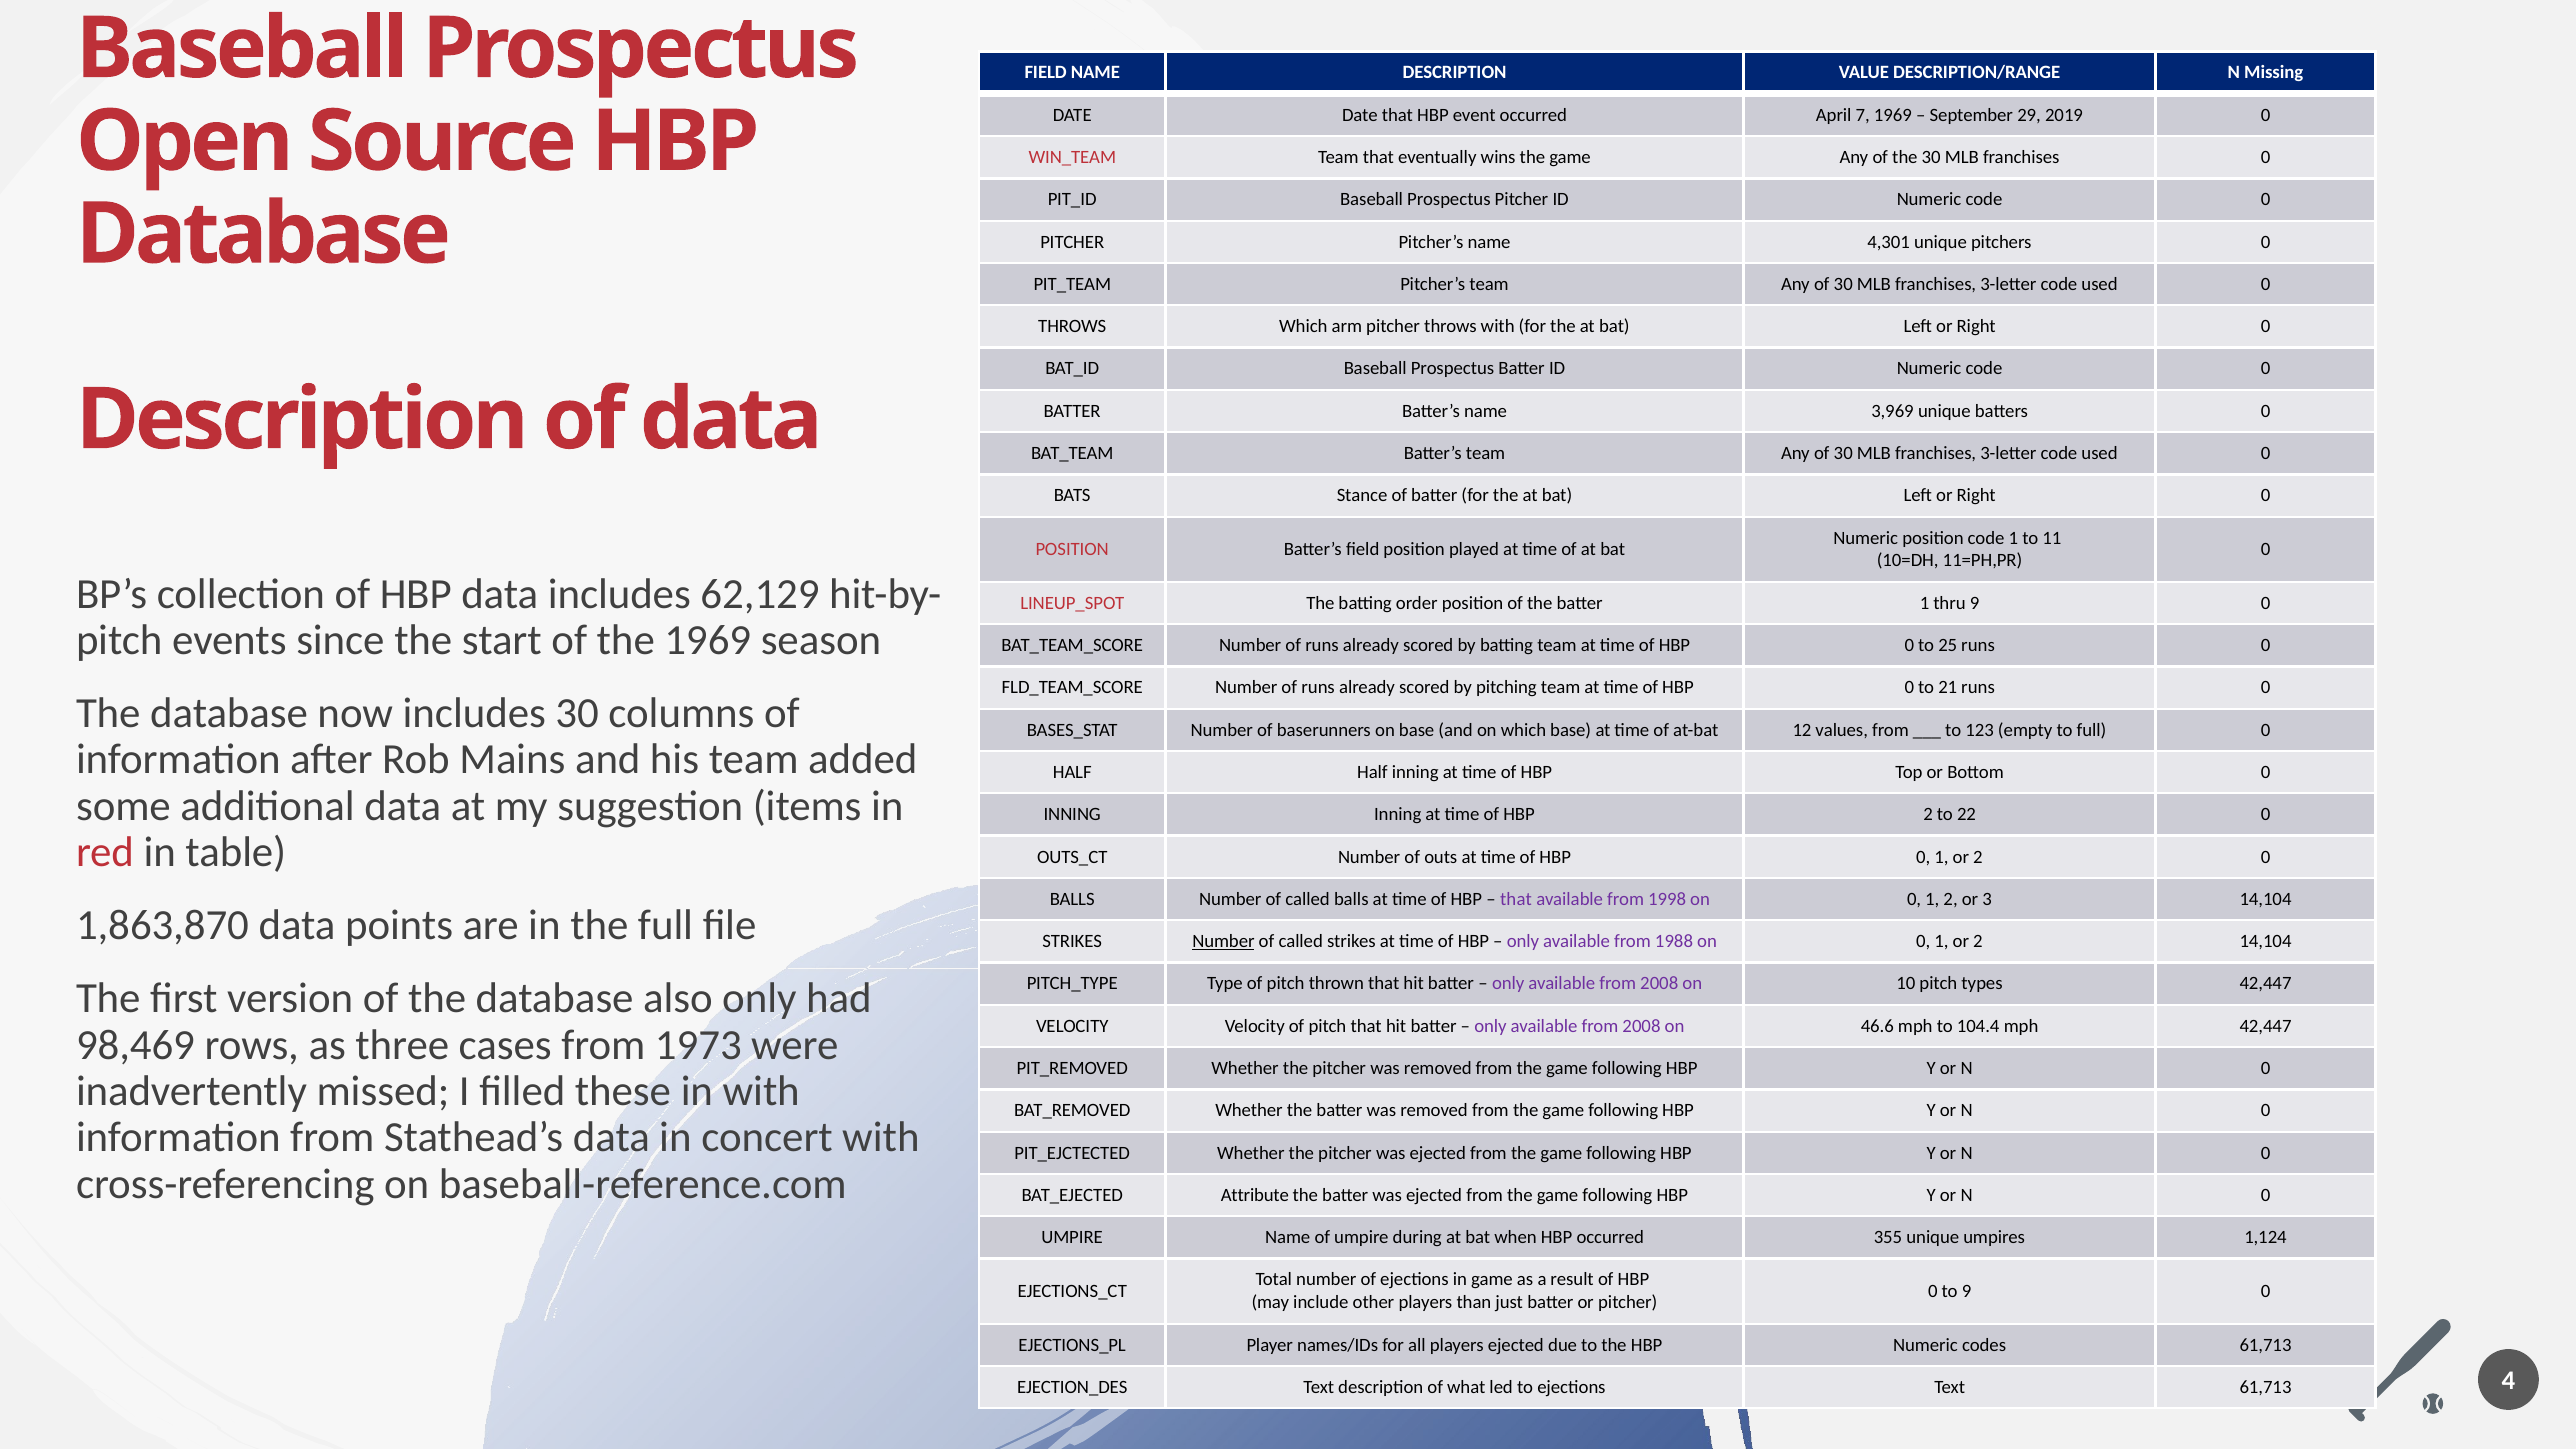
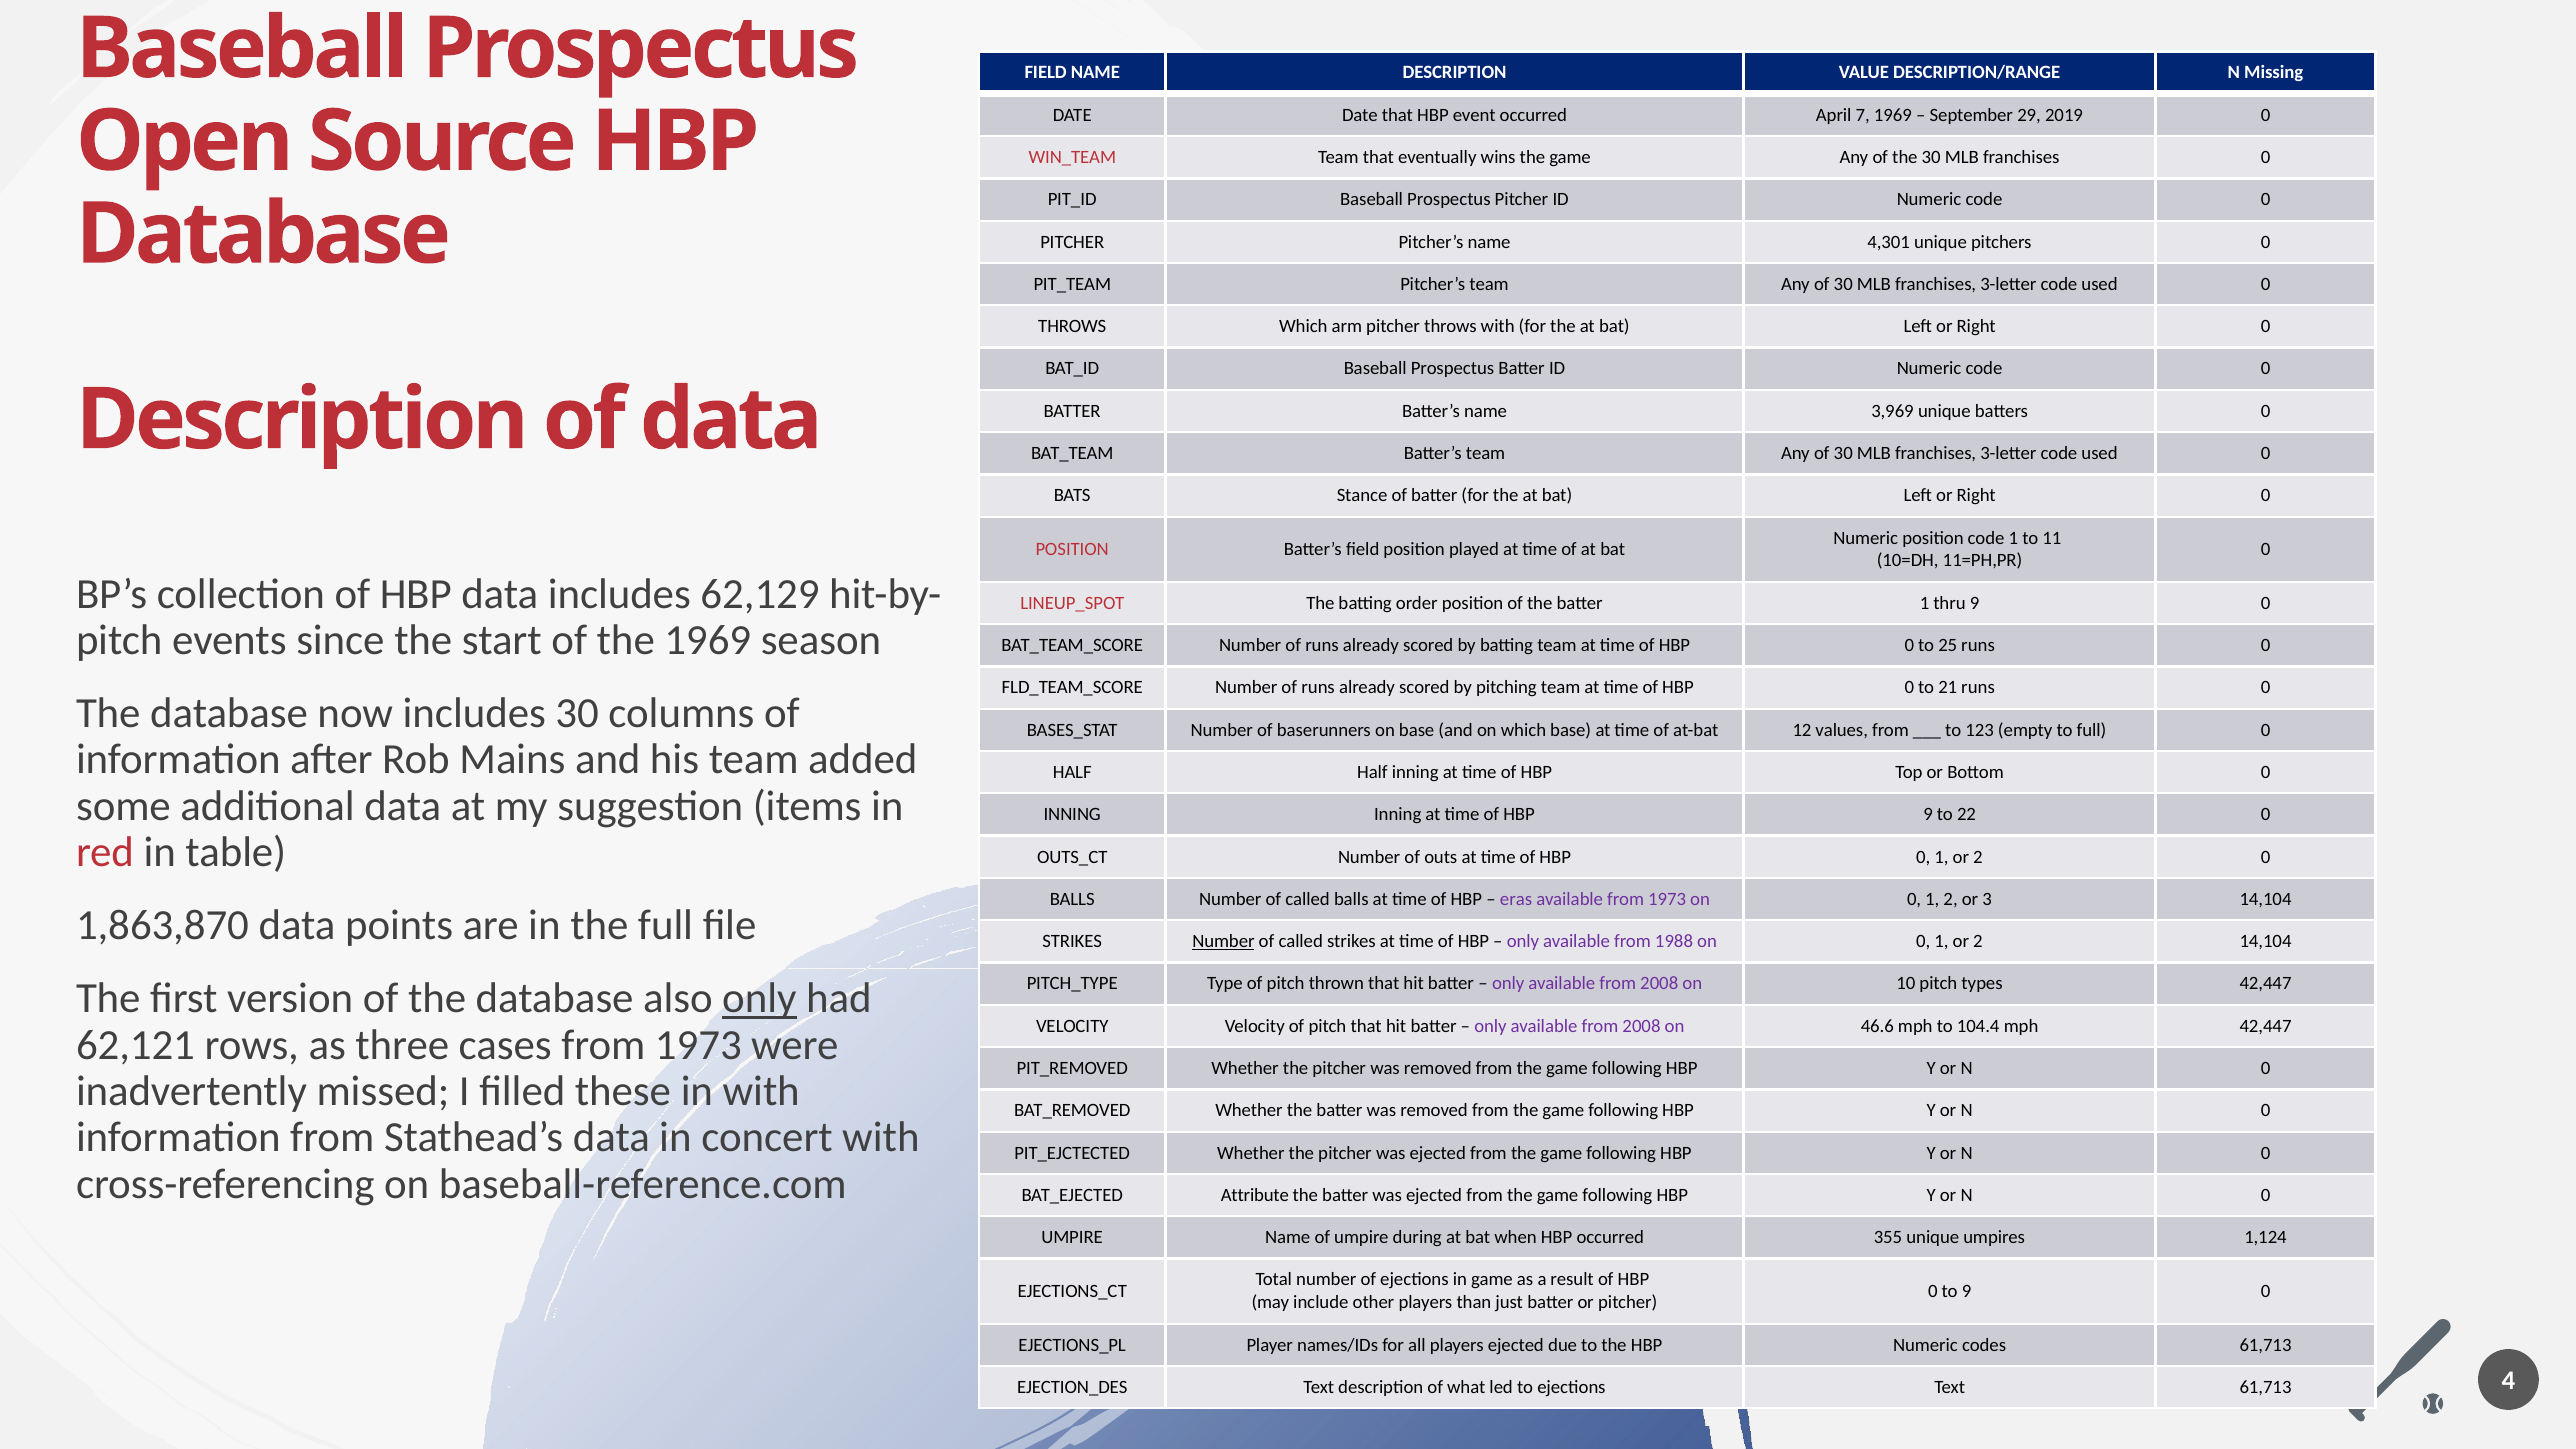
HBP 2: 2 -> 9 (1928, 815)
that: that -> eras (1516, 899)
available from 1998: 1998 -> 1973 (1667, 899)
only underline: none -> present (759, 999)
98,469: 98,469 -> 62,121 (135, 1045)
